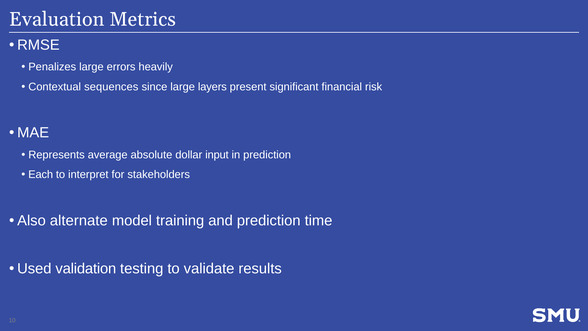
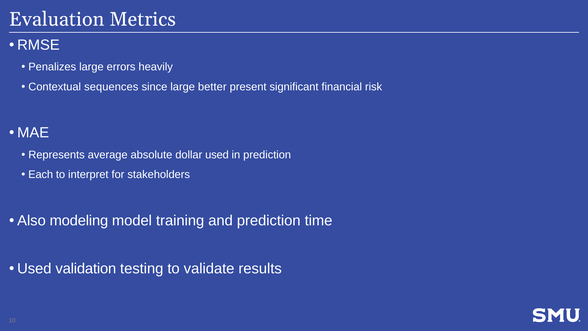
layers: layers -> better (212, 87)
dollar input: input -> used (217, 155)
alternate: alternate -> modeling (79, 220)
